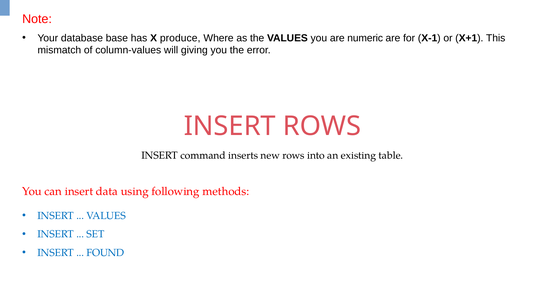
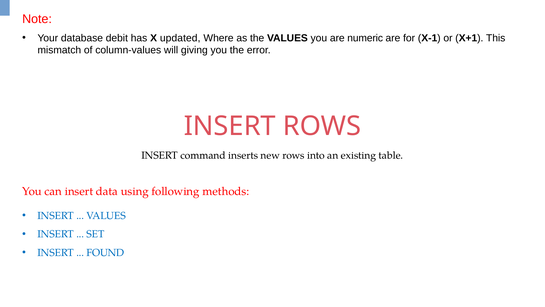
base: base -> debit (117, 38)
produce: produce -> updated (180, 38)
